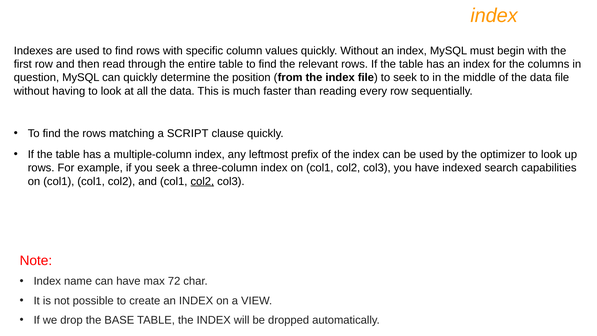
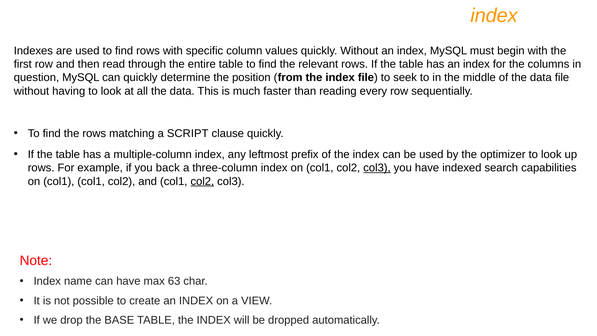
you seek: seek -> back (168, 168)
col3 underline: none -> present (377, 168)
72: 72 -> 63 (174, 281)
